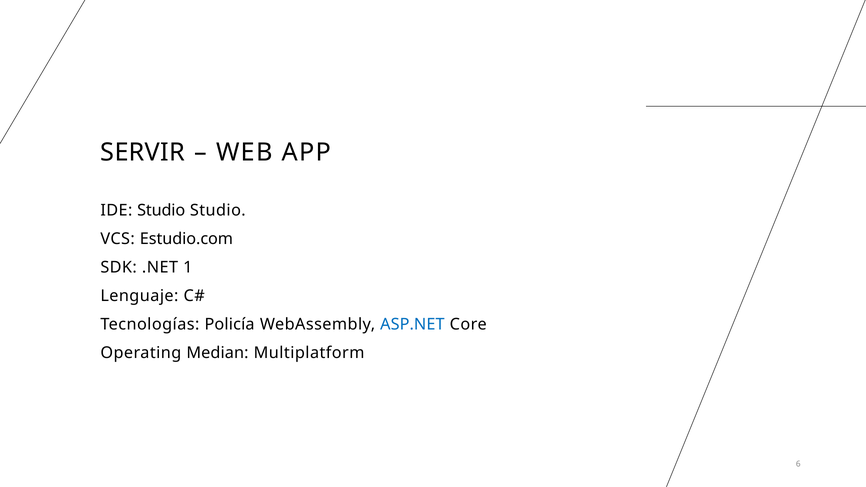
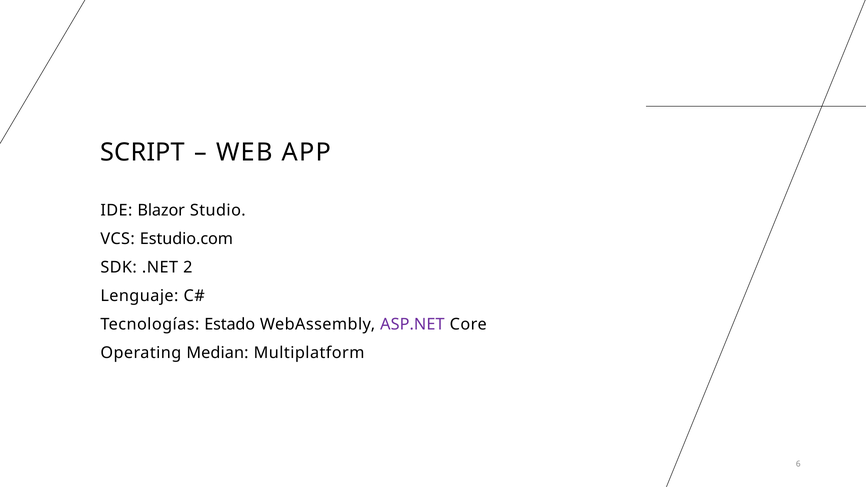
SERVIR: SERVIR -> SCRIPT (143, 153)
IDE Studio: Studio -> Blazor (161, 210)
1: 1 -> 2 (188, 267)
Policía: Policía -> Estado (230, 324)
ASP.NET colour: blue -> purple (412, 324)
